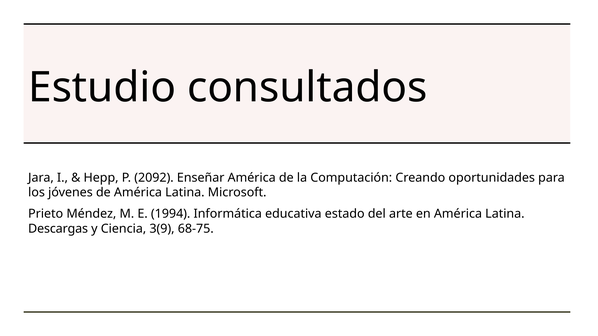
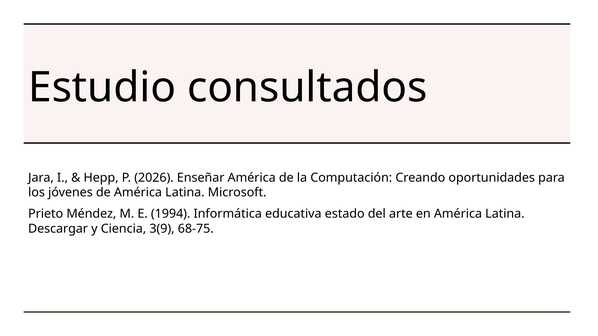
2092: 2092 -> 2026 (154, 178)
Descargas: Descargas -> Descargar (58, 229)
